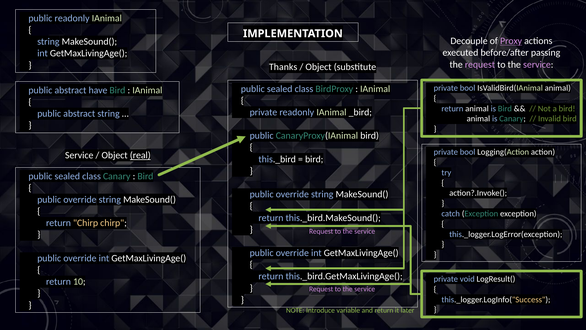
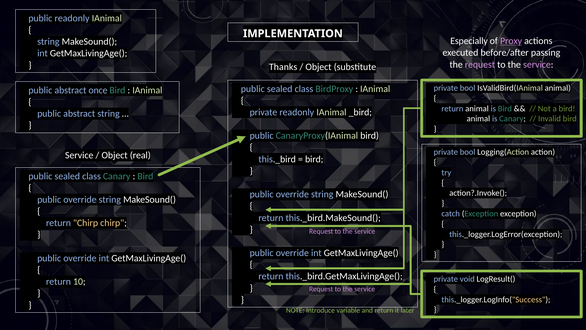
Decouple: Decouple -> Especially (469, 41)
have: have -> once (98, 90)
real underline: present -> none (140, 155)
